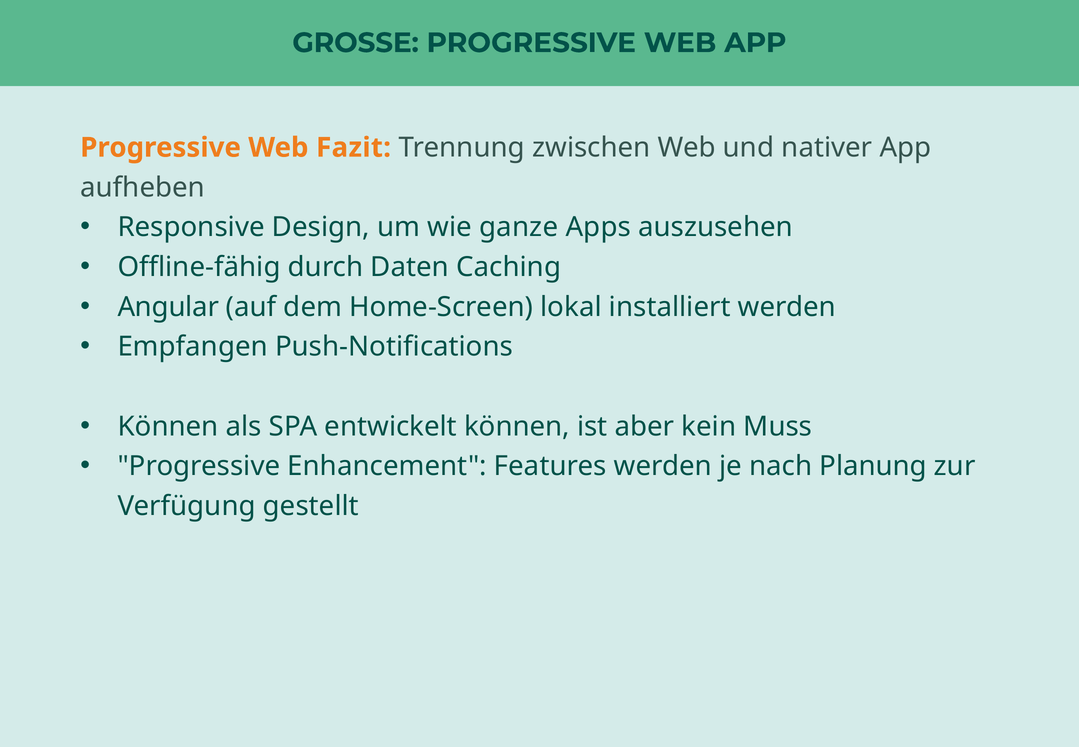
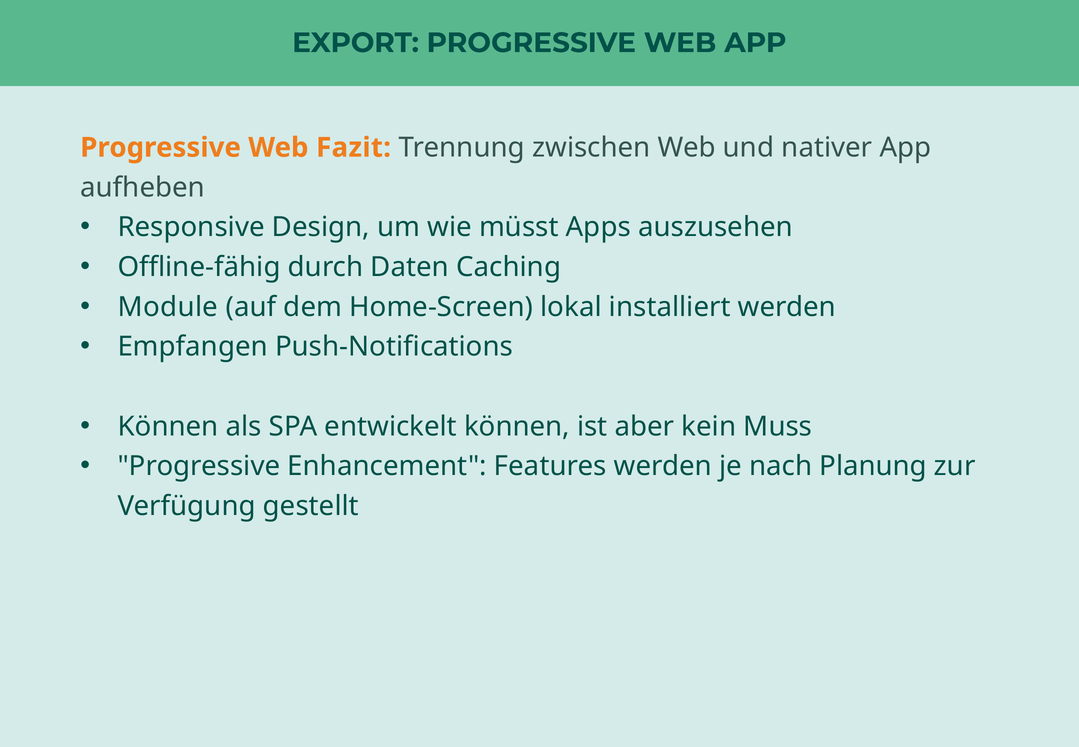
GROSSE: GROSSE -> EXPORT (356, 43)
ganze: ganze -> müsst (519, 227)
Angular: Angular -> Module (168, 307)
